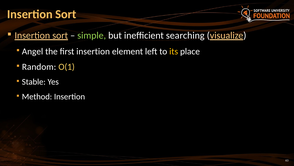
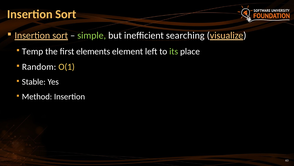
Angel: Angel -> Temp (33, 51)
first insertion: insertion -> elements (93, 51)
its colour: yellow -> light green (174, 51)
